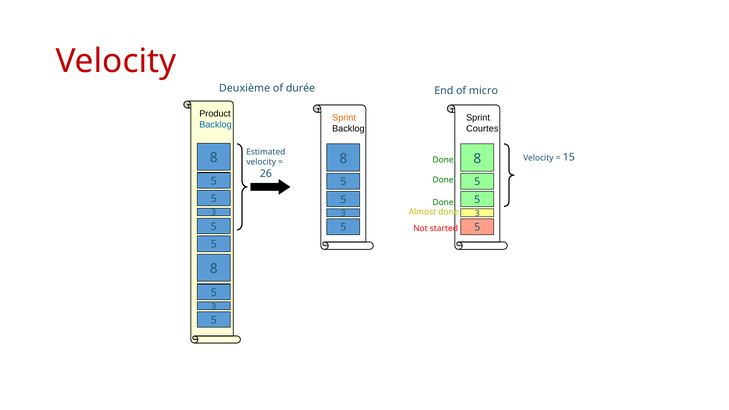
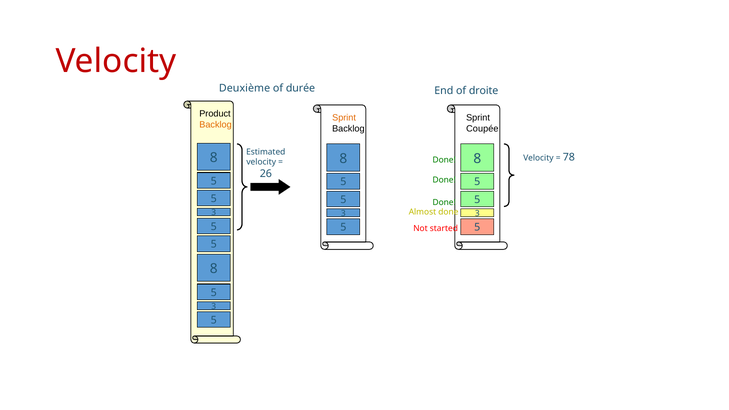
micro: micro -> droite (484, 91)
Backlog colour: blue -> orange (216, 125)
Courtes: Courtes -> Coupée (482, 129)
15: 15 -> 78 (569, 157)
